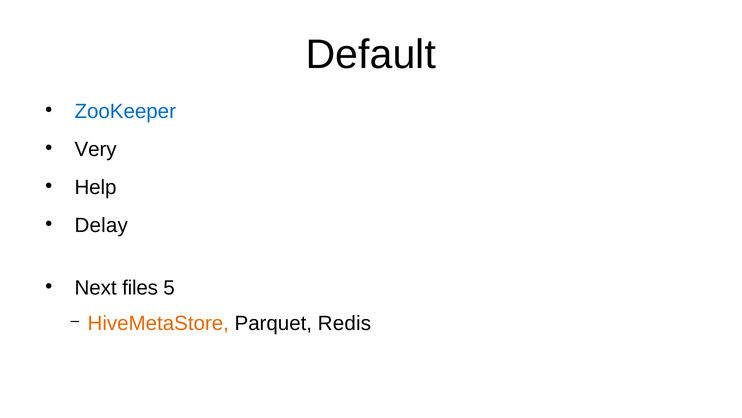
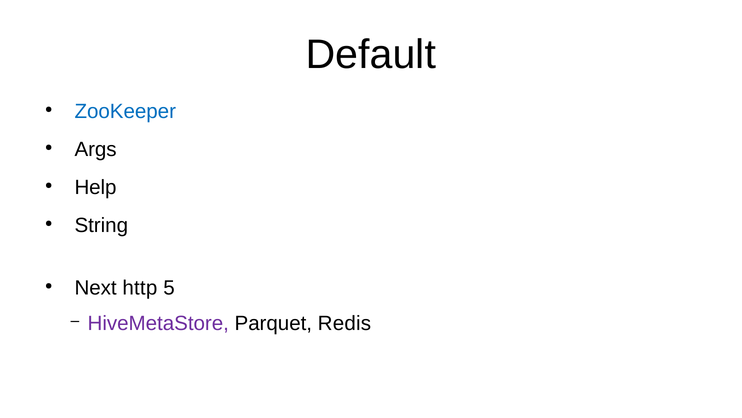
Very: Very -> Args (96, 149)
Delay: Delay -> String (101, 225)
files: files -> http (140, 288)
HiveMetaStore colour: orange -> purple (158, 323)
